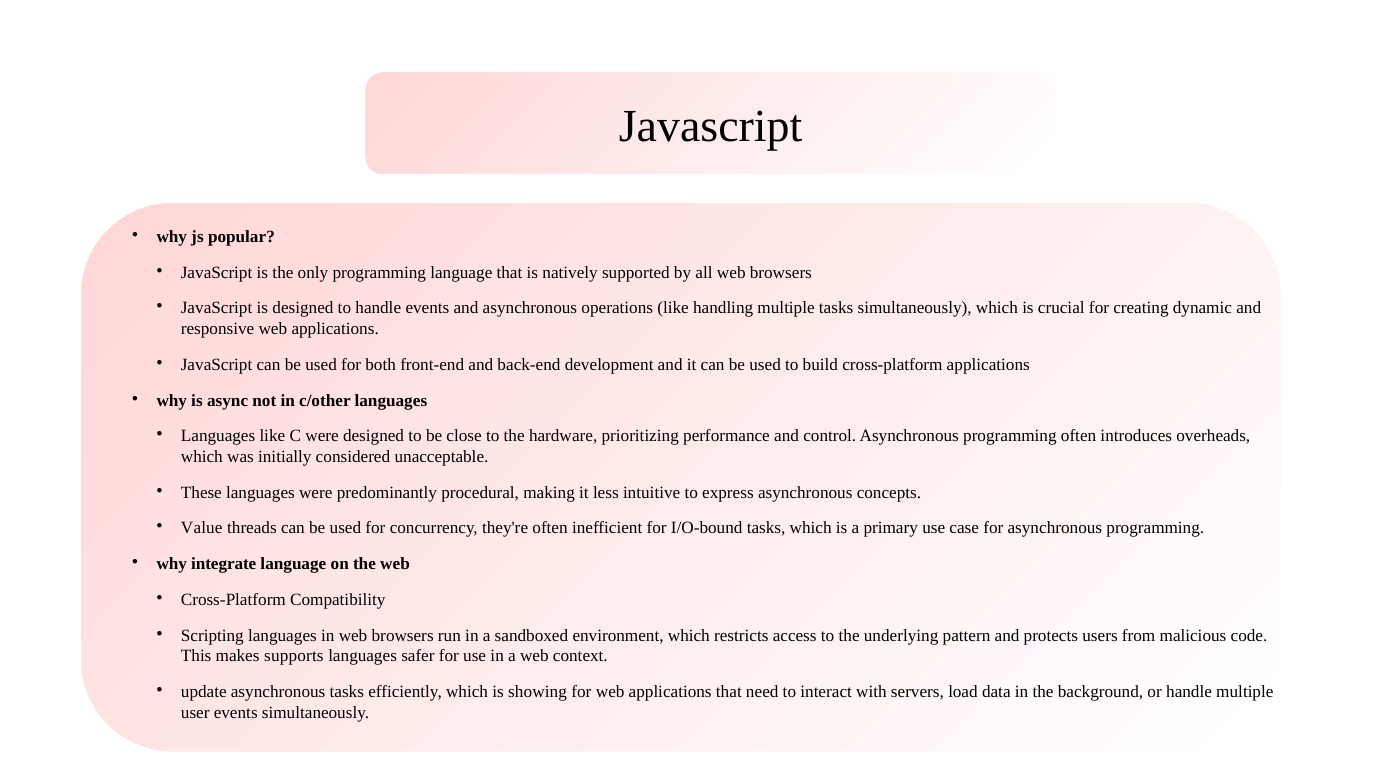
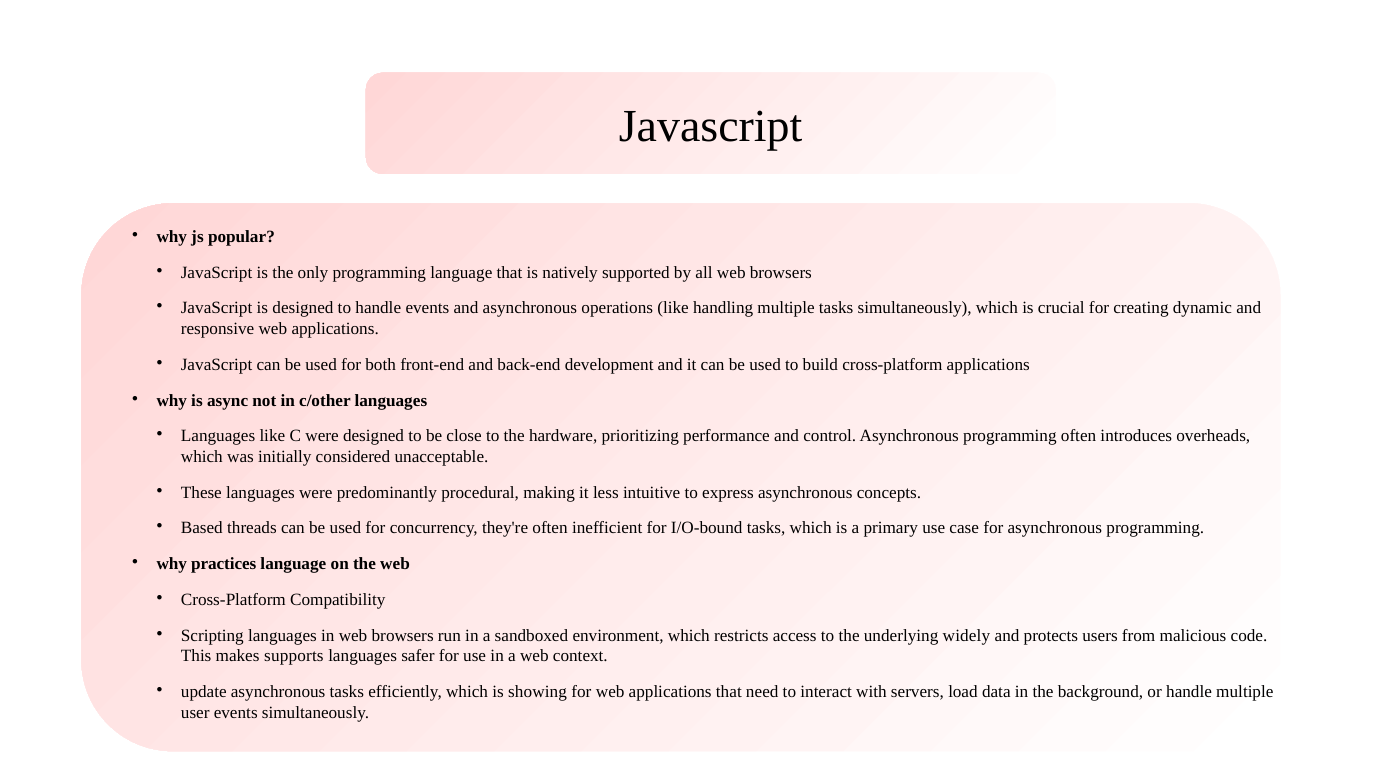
Value: Value -> Based (202, 529)
integrate: integrate -> practices (224, 564)
pattern: pattern -> widely (966, 636)
